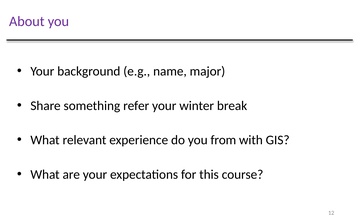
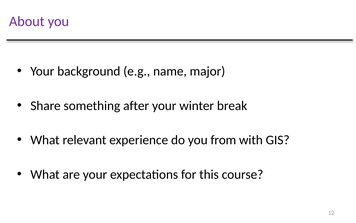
refer: refer -> after (136, 105)
